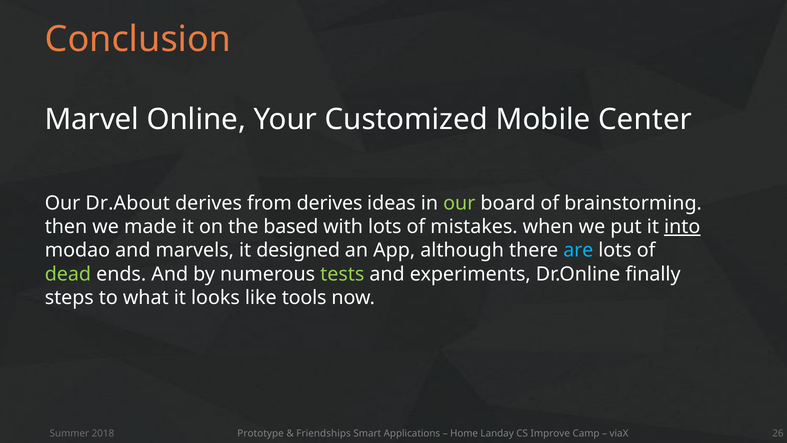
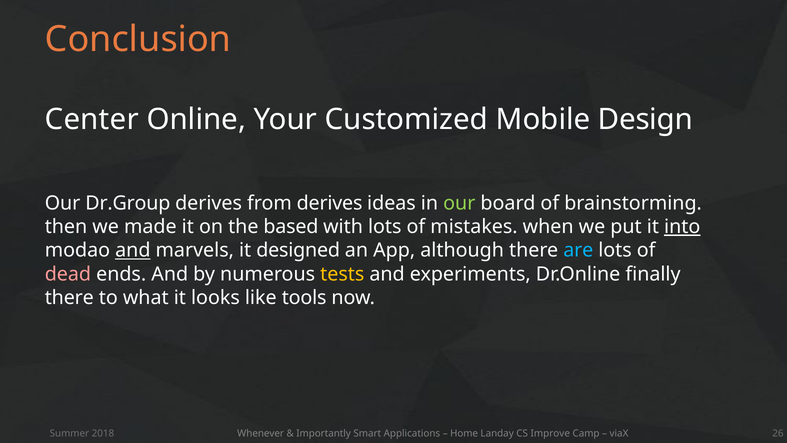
Marvel: Marvel -> Center (92, 119)
Center: Center -> Design (645, 119)
Dr.About: Dr.About -> Dr.Group (128, 203)
and underline: none -> present (133, 250)
dead colour: light green -> pink (68, 274)
tests colour: light green -> yellow (342, 274)
steps: steps -> there (69, 298)
Prototype: Prototype -> Whenever (261, 433)
Friendships: Friendships -> Importantly (324, 433)
